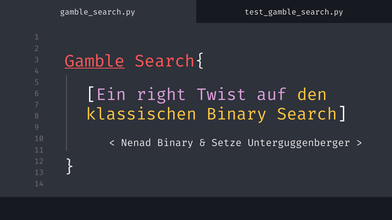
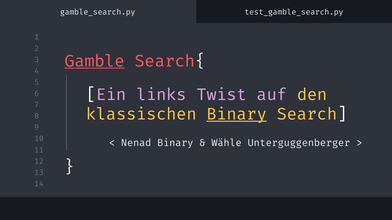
right: right -> links (161, 95)
Binary underline: none -> present (237, 115)
Setze: Setze -> Wähle (227, 143)
